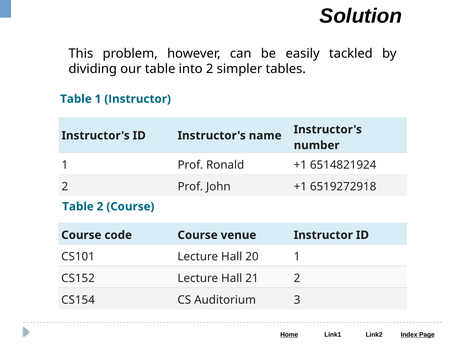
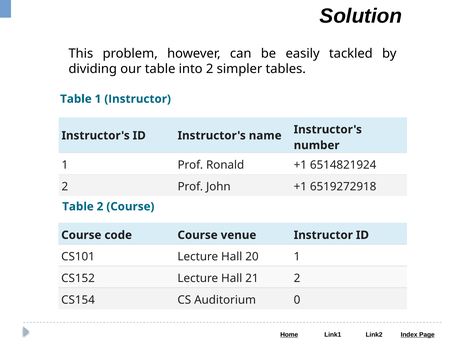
3: 3 -> 0 (297, 301)
